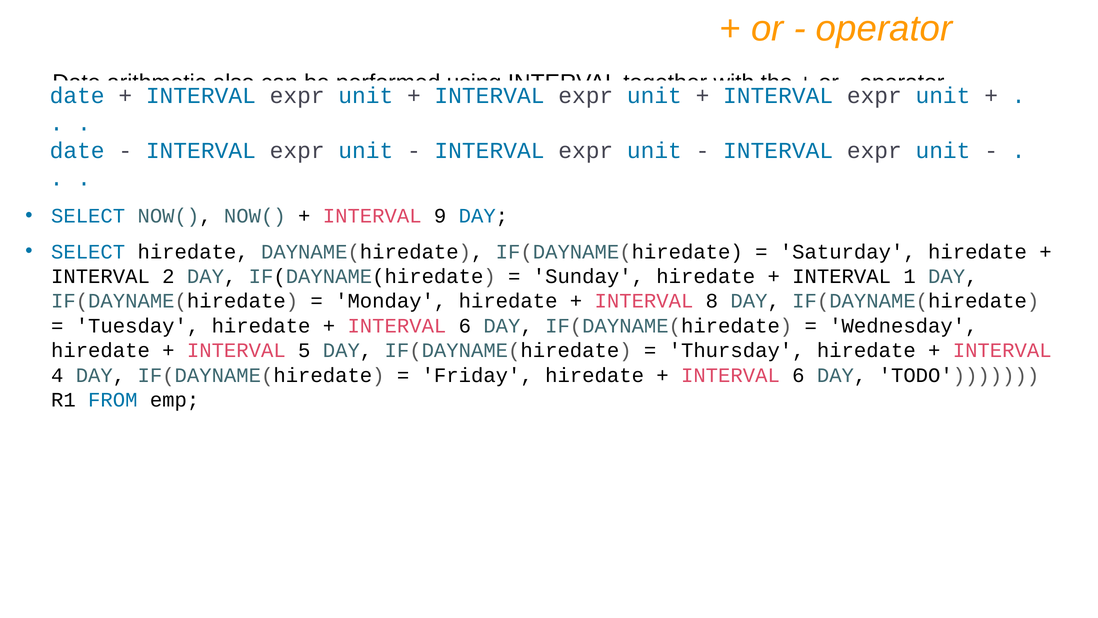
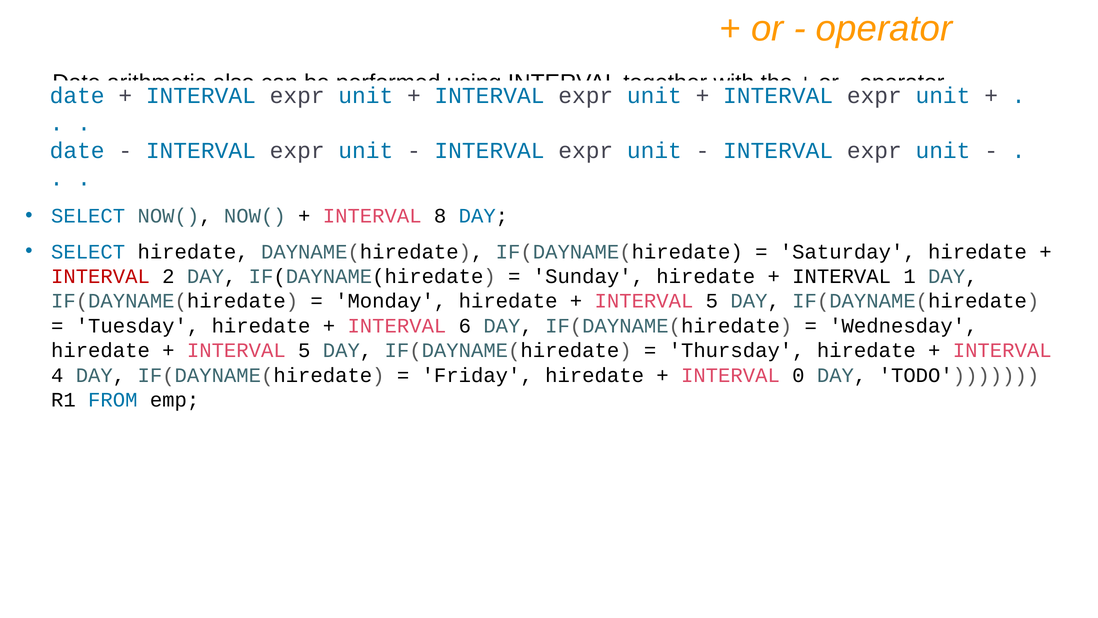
9: 9 -> 8 (440, 216)
INTERVAL colour: black -> red (100, 276)
8: 8 -> 5 (712, 301)
6: 6 -> 0 (798, 375)
